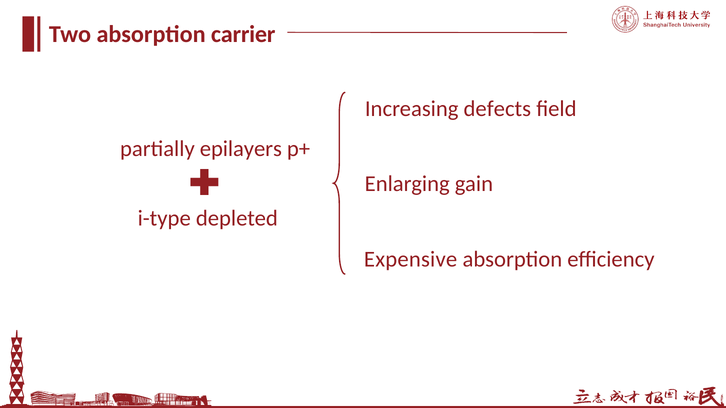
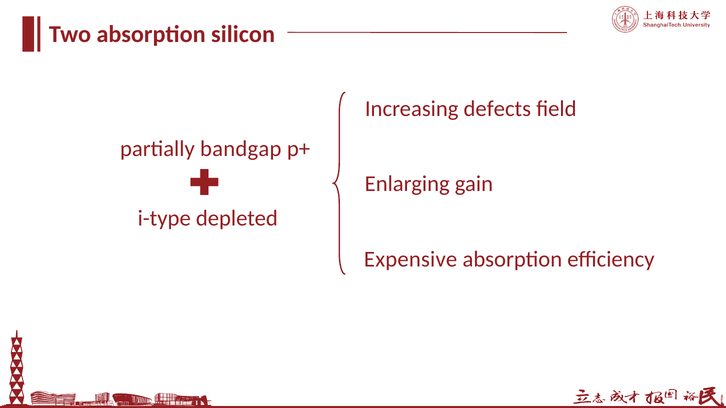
carrier: carrier -> silicon (243, 34)
epilayers: epilayers -> bandgap (241, 149)
